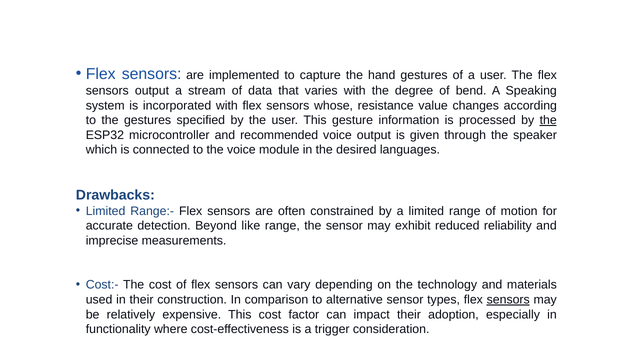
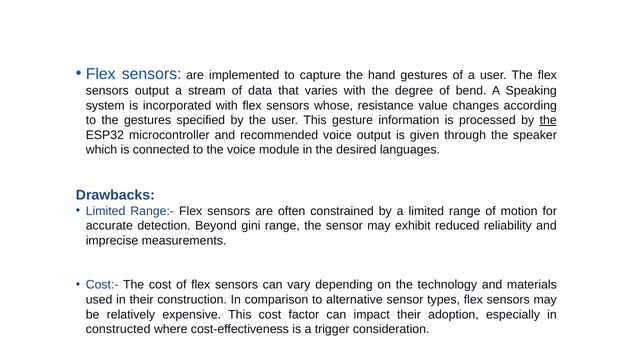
like: like -> gini (251, 226)
sensors underline: present -> none (508, 300)
functionality: functionality -> constructed (118, 329)
